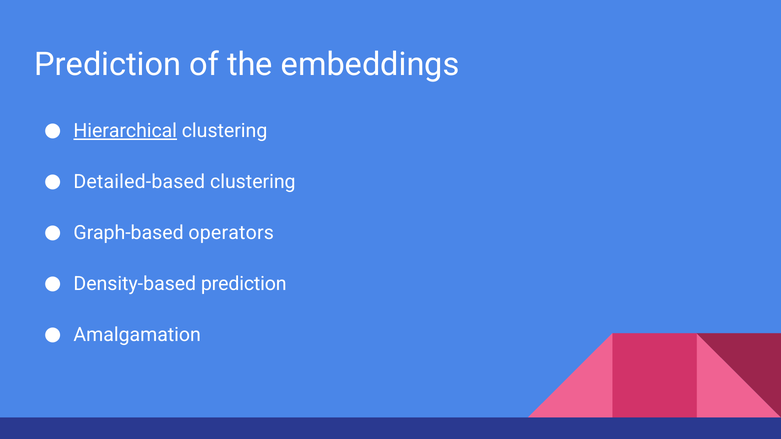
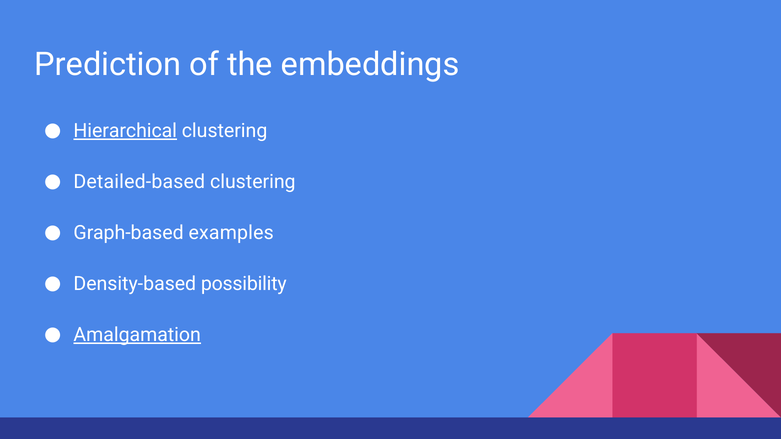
operators: operators -> examples (231, 233)
Density-based prediction: prediction -> possibility (244, 284)
Amalgamation underline: none -> present (137, 335)
